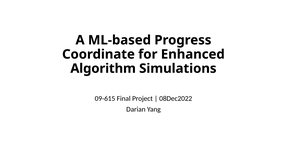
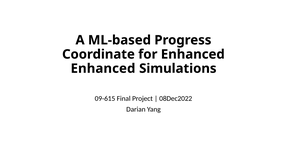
Algorithm: Algorithm -> Enhanced (103, 69)
